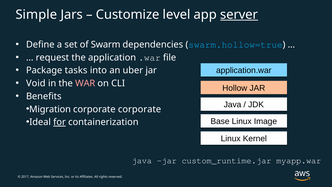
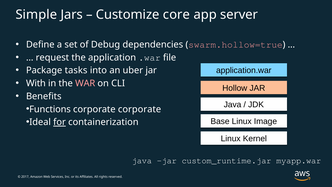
level: level -> core (176, 14)
server underline: present -> none (239, 14)
Swarm: Swarm -> Debug (106, 44)
swarm.hollow=true colour: light blue -> pink (235, 44)
Void: Void -> With (36, 83)
Migration: Migration -> Functions (50, 109)
